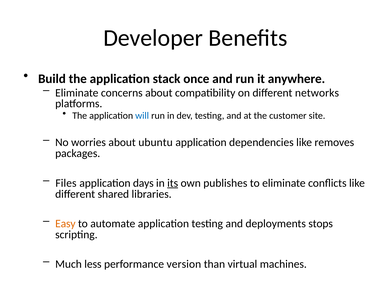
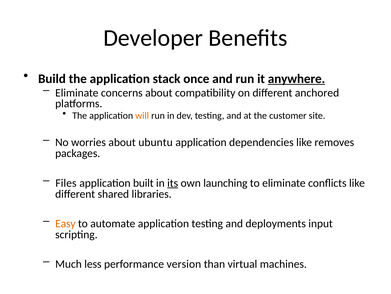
anywhere underline: none -> present (296, 79)
networks: networks -> anchored (317, 93)
will colour: blue -> orange (142, 115)
days: days -> built (143, 183)
publishes: publishes -> launching (225, 183)
stops: stops -> input (321, 223)
